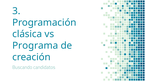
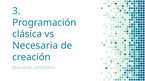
Programa: Programa -> Necesaria (35, 46)
